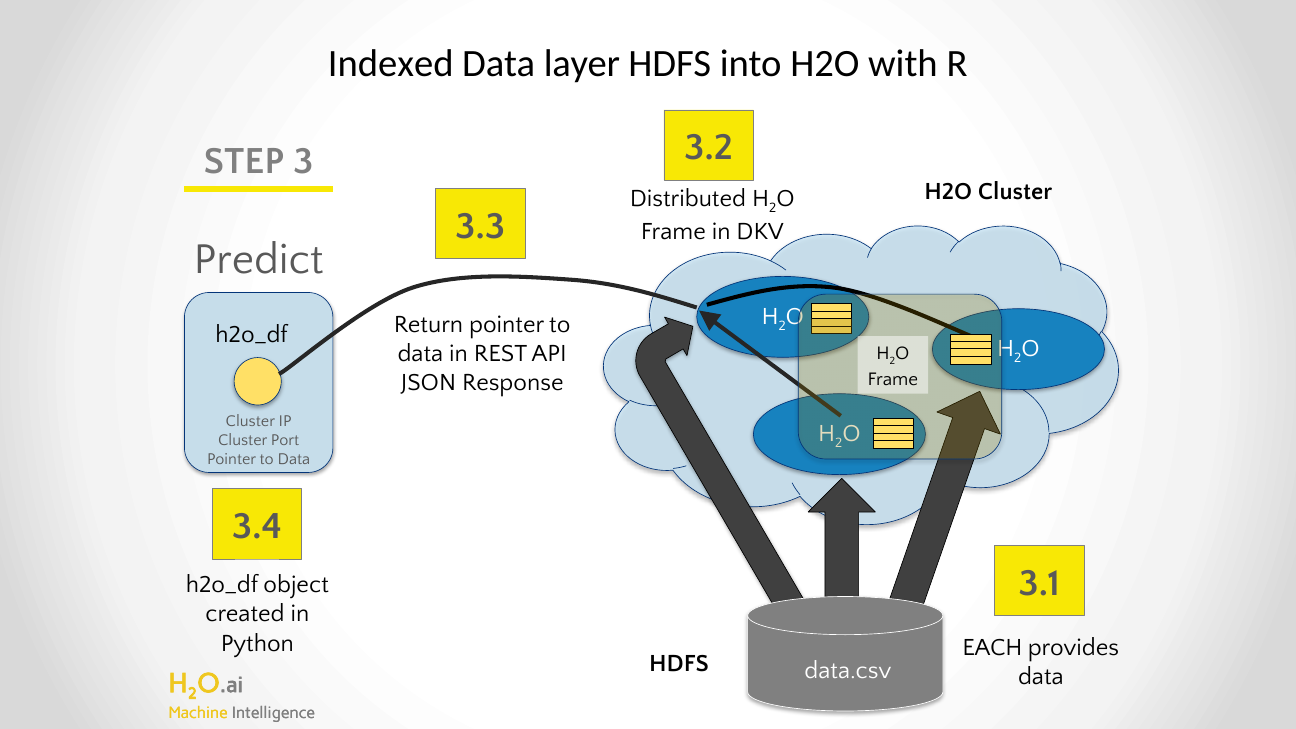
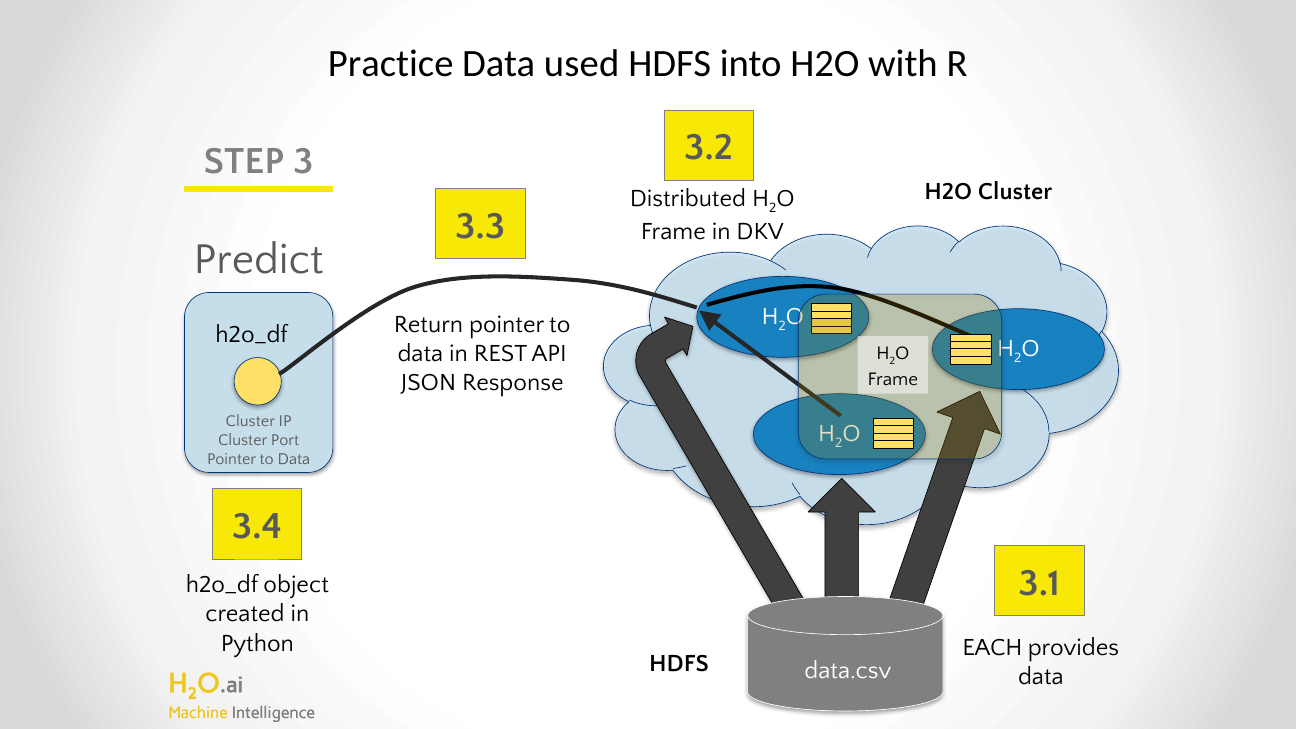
Indexed: Indexed -> Practice (391, 64)
layer: layer -> used (582, 64)
